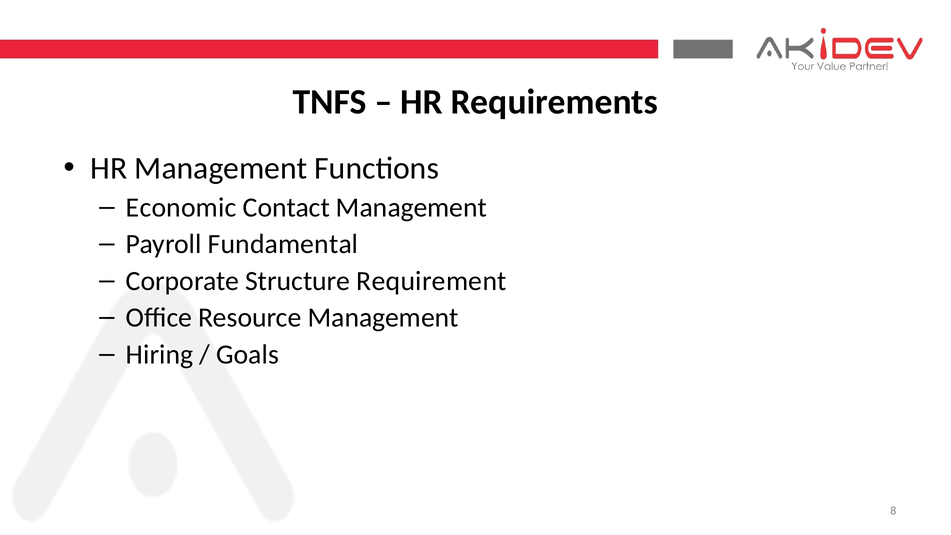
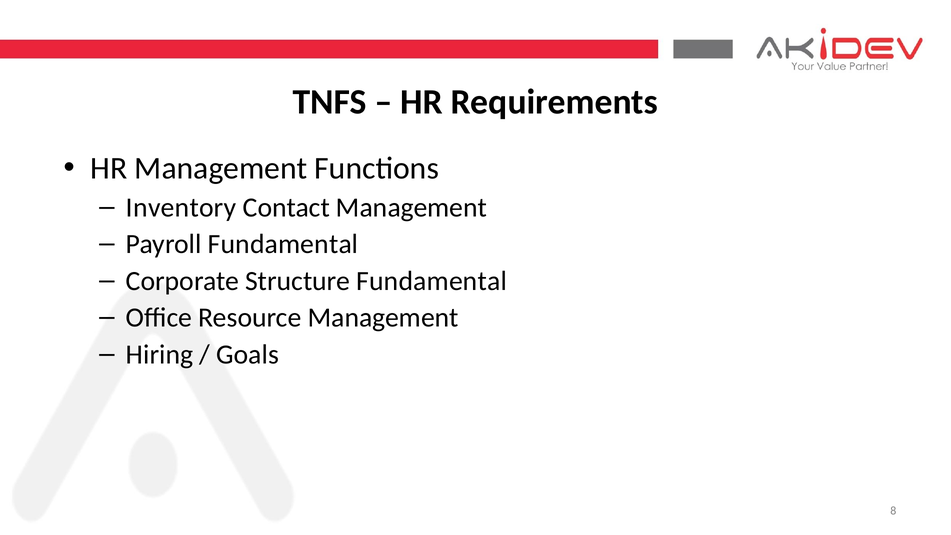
Economic: Economic -> Inventory (181, 207)
Structure Requirement: Requirement -> Fundamental (432, 281)
